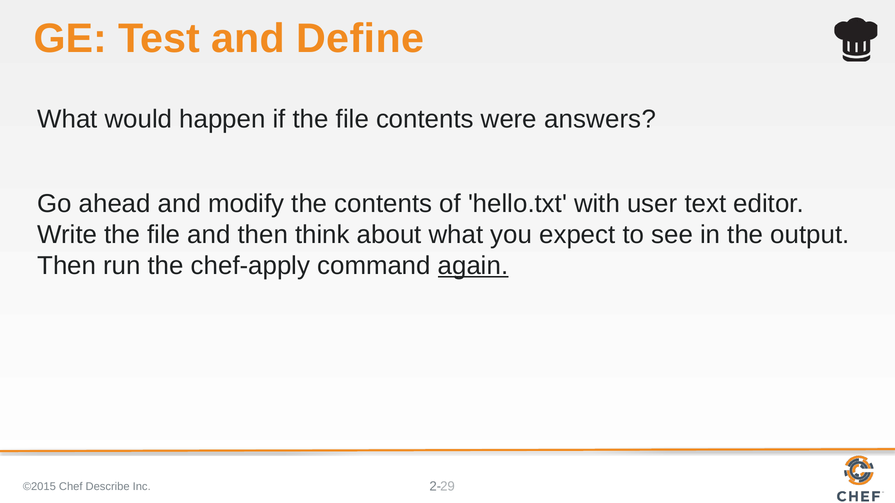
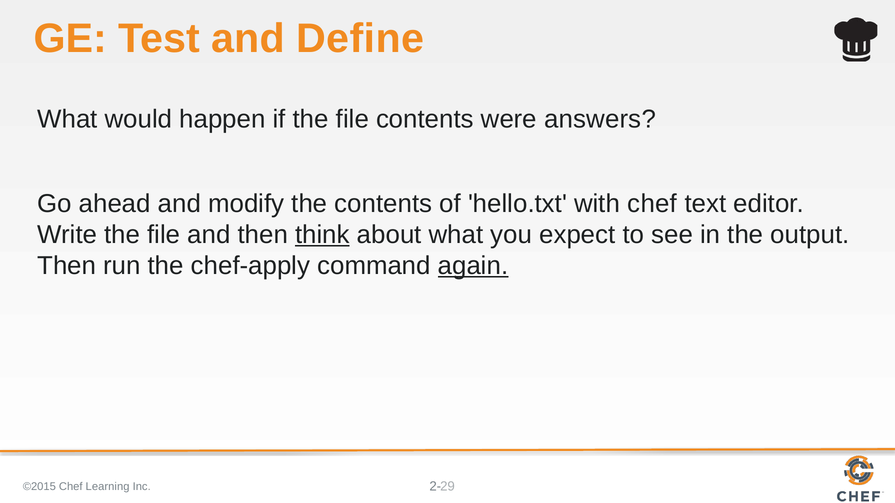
with user: user -> chef (652, 204)
think underline: none -> present (322, 235)
Describe: Describe -> Learning (108, 487)
